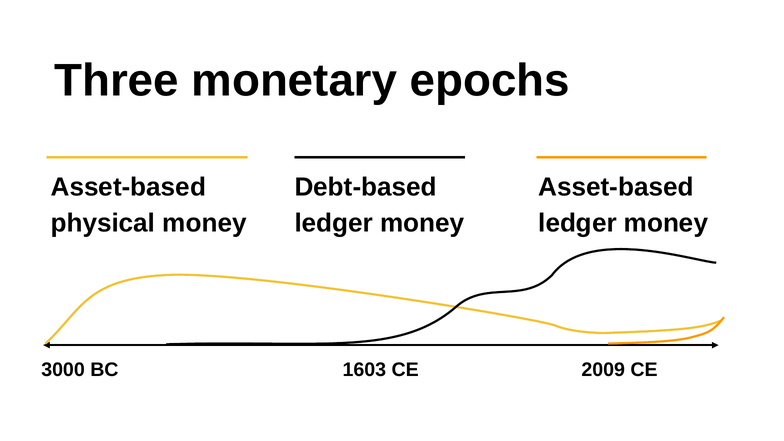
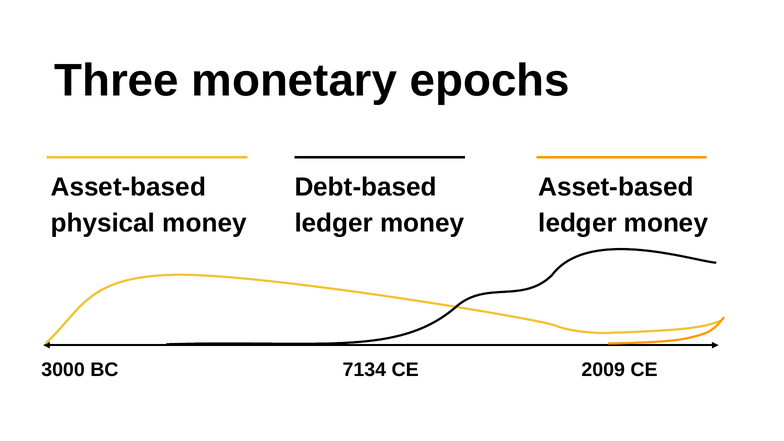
1603: 1603 -> 7134 (364, 370)
